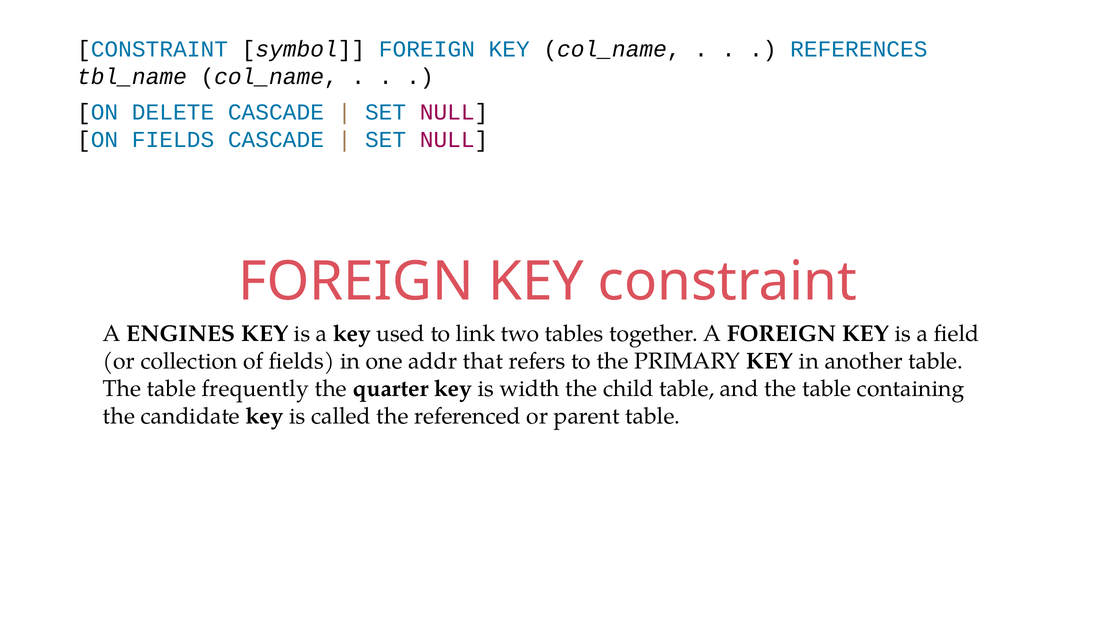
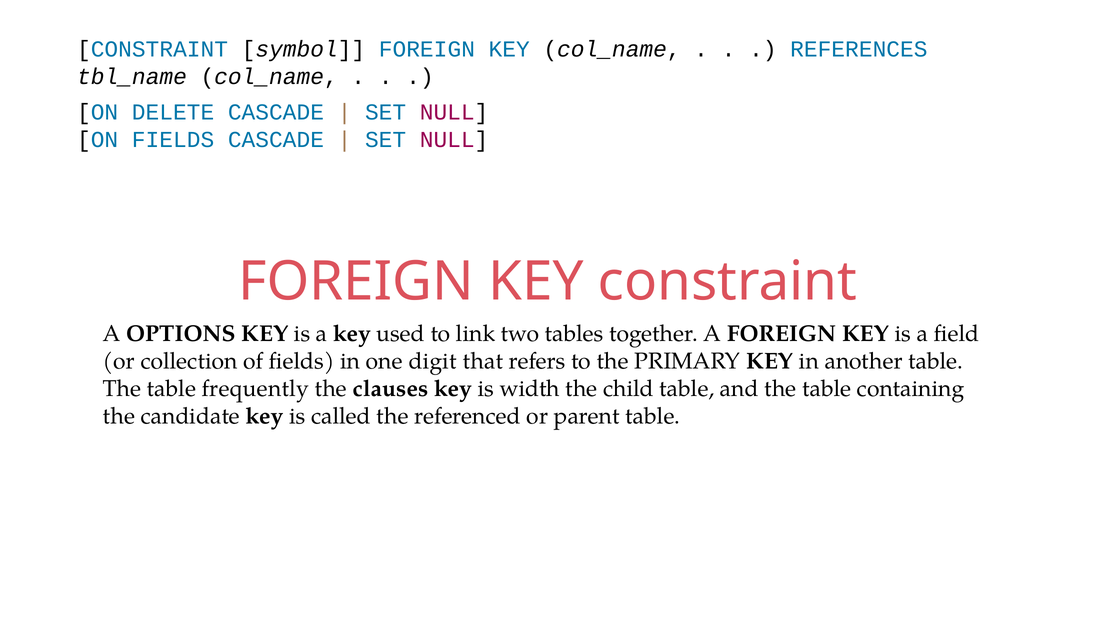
ENGINES: ENGINES -> OPTIONS (181, 333)
addr: addr -> digit (433, 361)
quarter: quarter -> clauses (391, 388)
